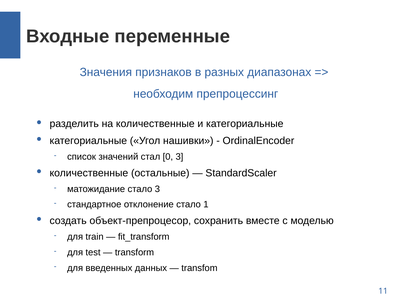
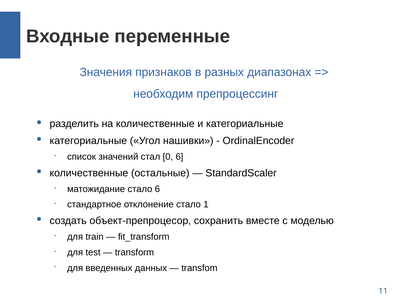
0 3: 3 -> 6 (179, 157)
стало 3: 3 -> 6 (157, 189)
